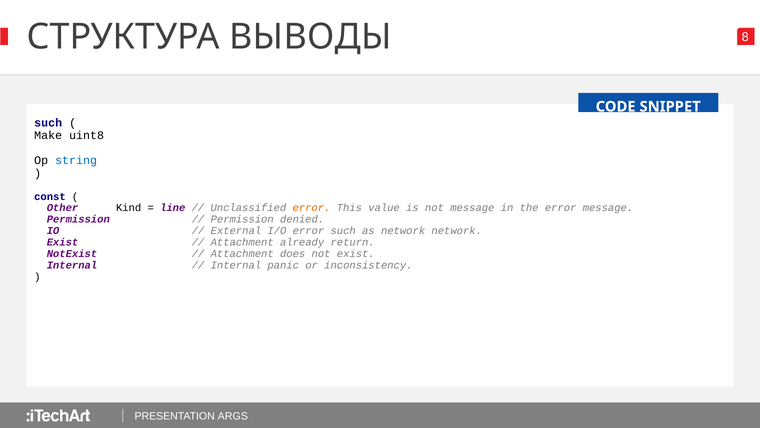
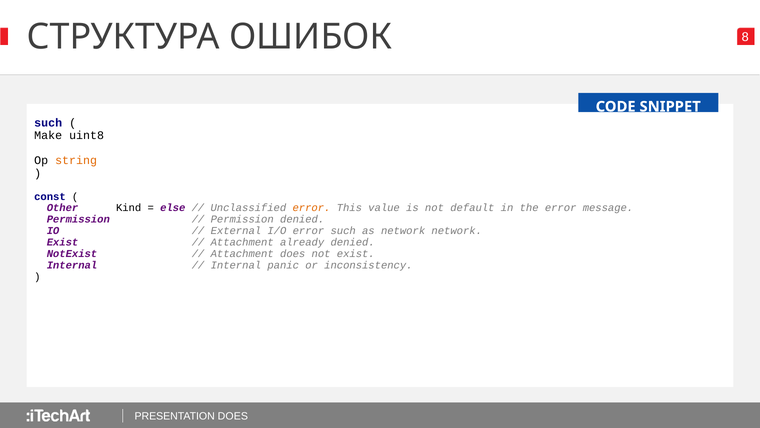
ВЫВОДЫ: ВЫВОДЫ -> ОШИБОК (311, 37)
string colour: blue -> orange (76, 160)
line: line -> else (173, 208)
not message: message -> default (472, 208)
already return: return -> denied (353, 242)
PRESENTATION ARGS: ARGS -> DOES (233, 416)
